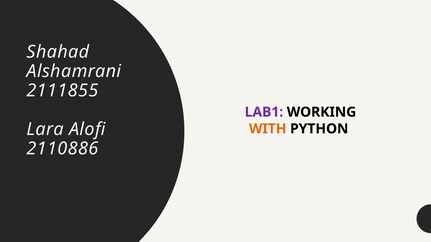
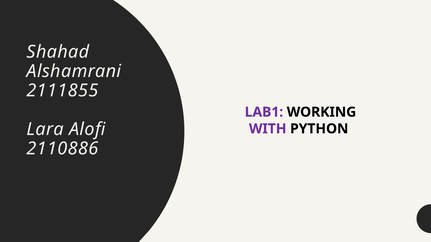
WITH colour: orange -> purple (268, 129)
